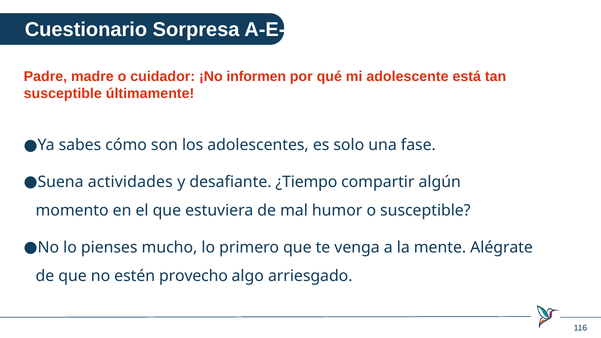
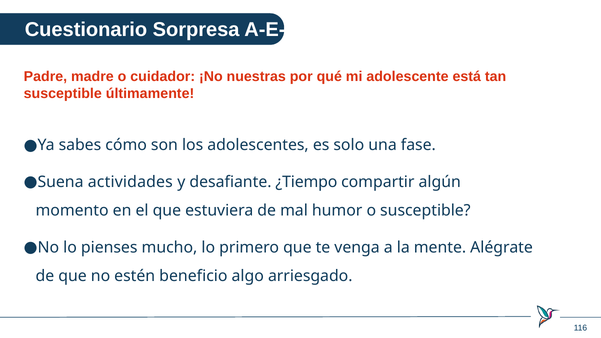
informen: informen -> nuestras (256, 76)
provecho: provecho -> beneficio (193, 276)
